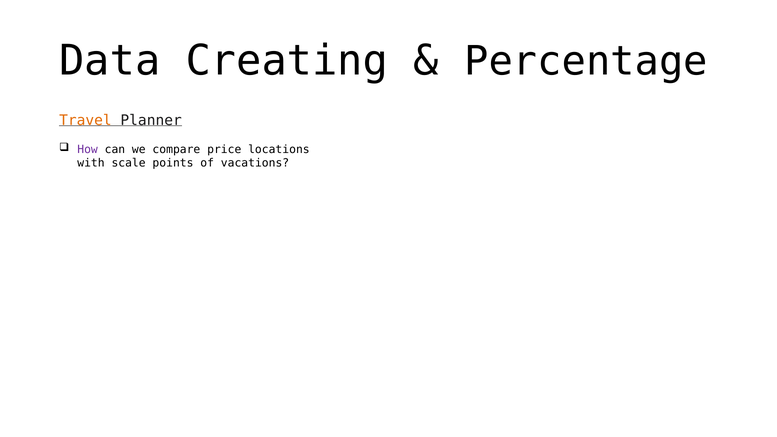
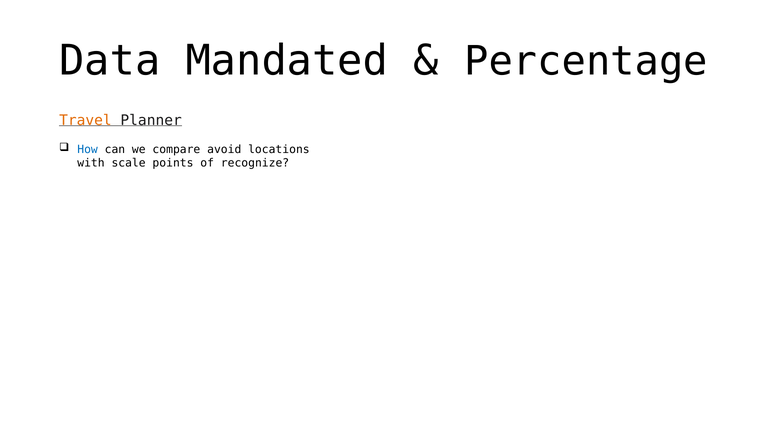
Creating: Creating -> Mandated (287, 61)
How colour: purple -> blue (88, 149)
price: price -> avoid (224, 149)
vacations: vacations -> recognize (255, 163)
